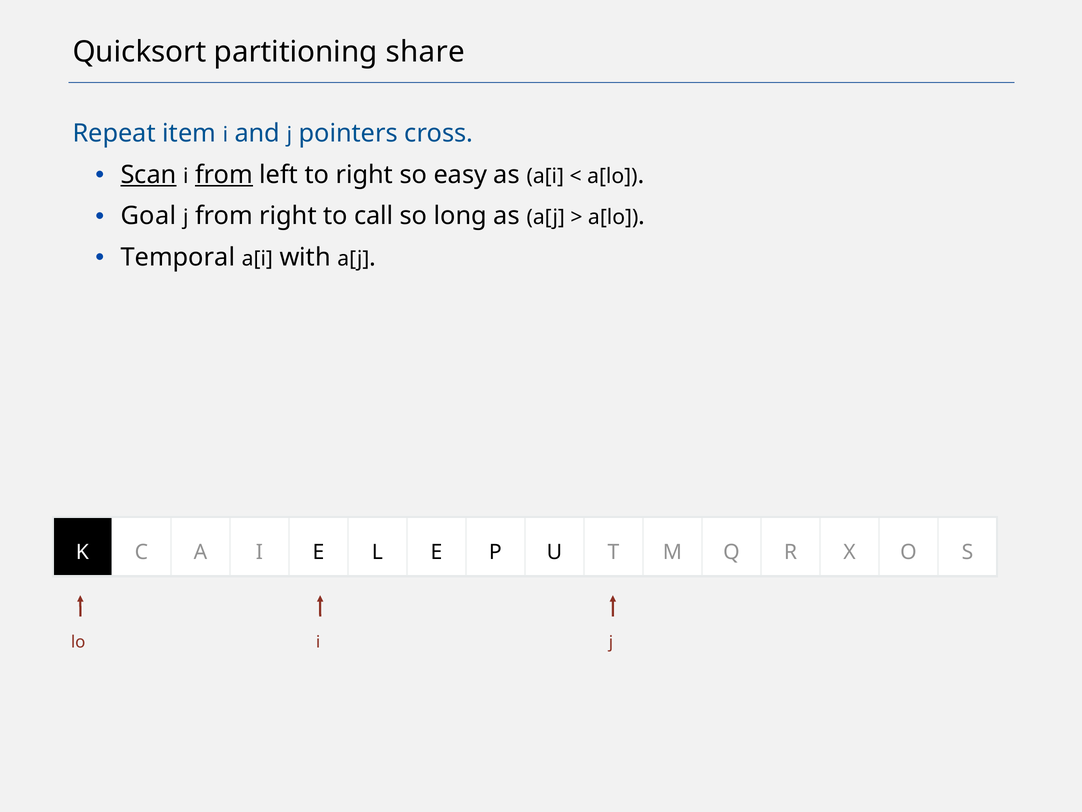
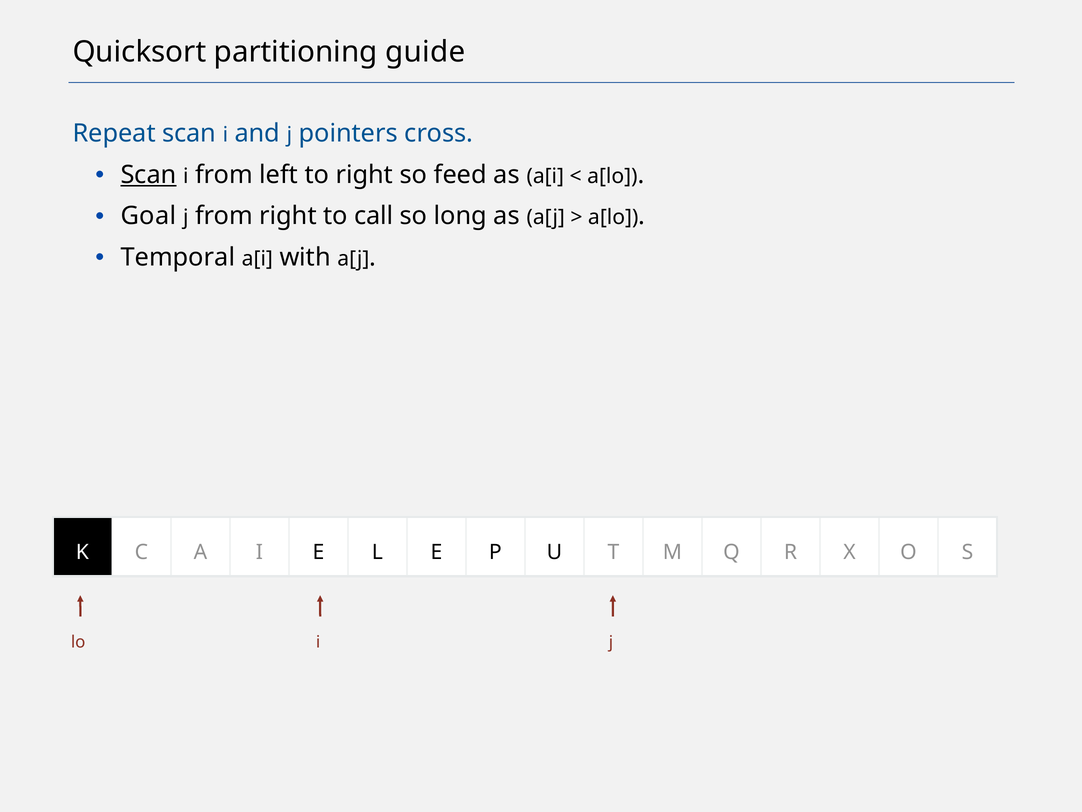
share: share -> guide (425, 52)
Repeat item: item -> scan (189, 133)
from underline: present -> none (224, 175)
easy: easy -> feed (460, 175)
